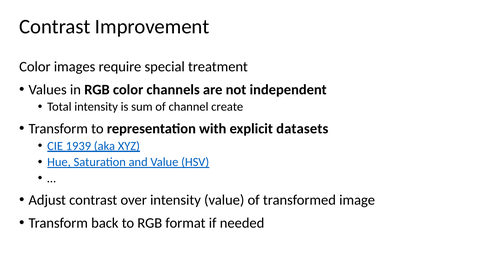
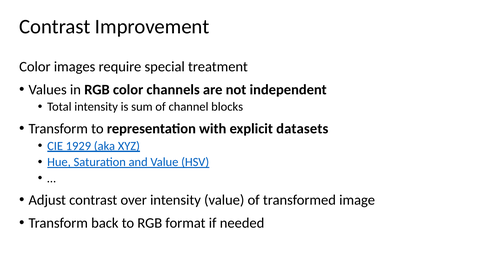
create: create -> blocks (227, 107)
1939: 1939 -> 1929 (78, 146)
